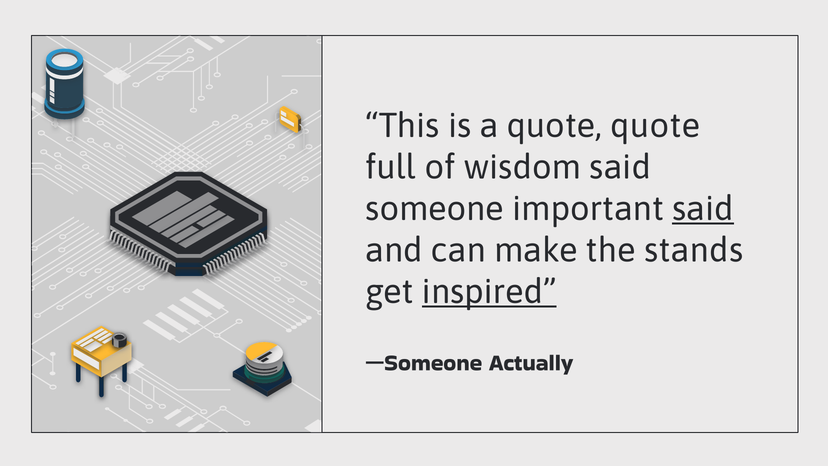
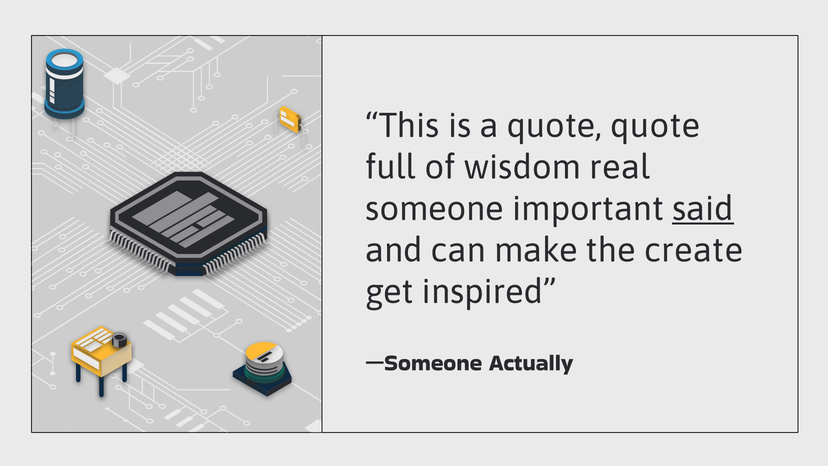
wisdom said: said -> real (620, 167)
stands: stands -> create (694, 250)
inspired underline: present -> none (489, 292)
